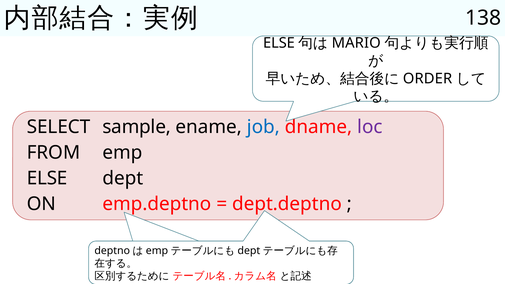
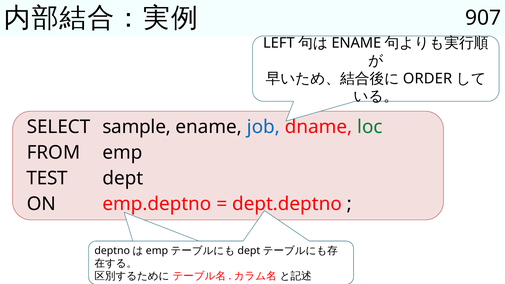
138: 138 -> 907 (483, 18)
ELSE: ELSE -> LEFT (279, 43)
MARIO: MARIO -> ENAME (356, 43)
loc colour: purple -> green (370, 127)
ELSE: ELSE -> TEST (47, 178)
